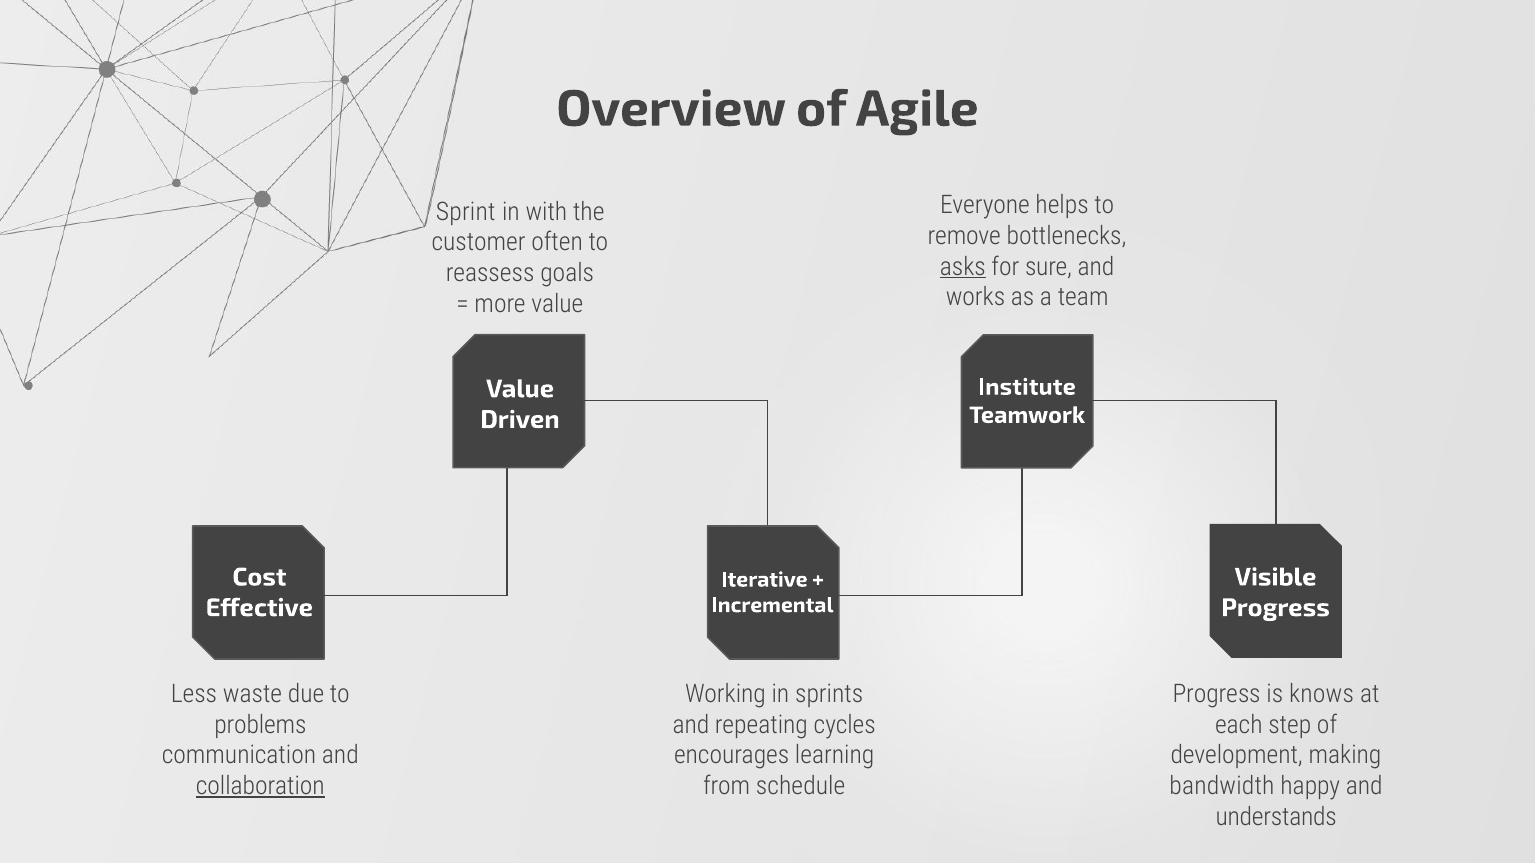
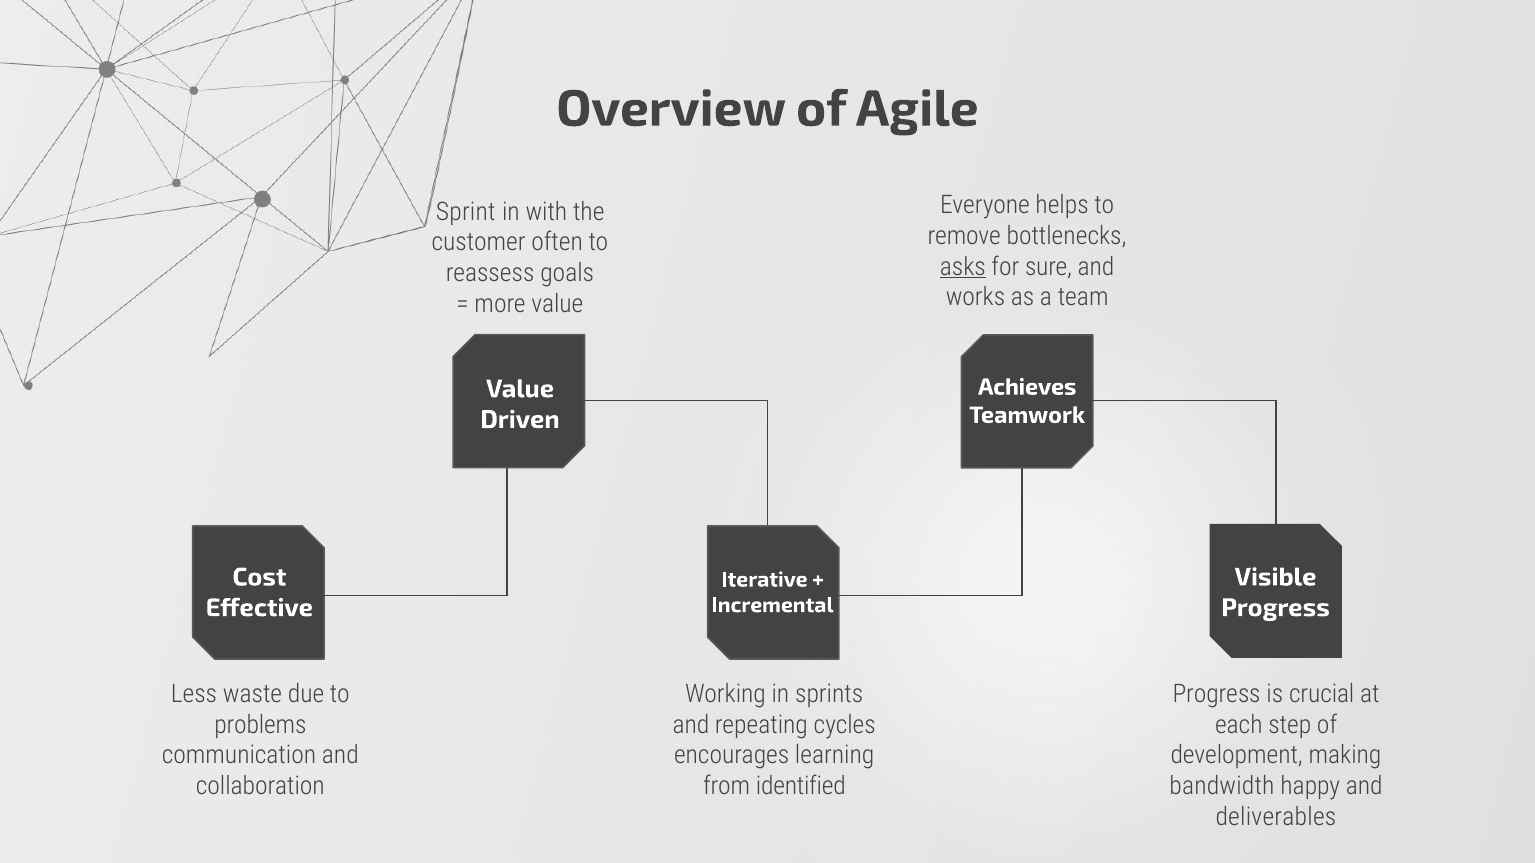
Institute: Institute -> Achieves (1027, 387)
knows: knows -> crucial (1322, 694)
collaboration underline: present -> none (260, 787)
schedule: schedule -> identified (801, 787)
understands: understands -> deliverables (1276, 817)
